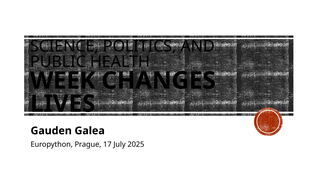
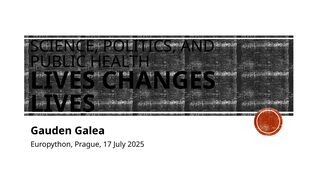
WEEK: WEEK -> LIVES (63, 81)
